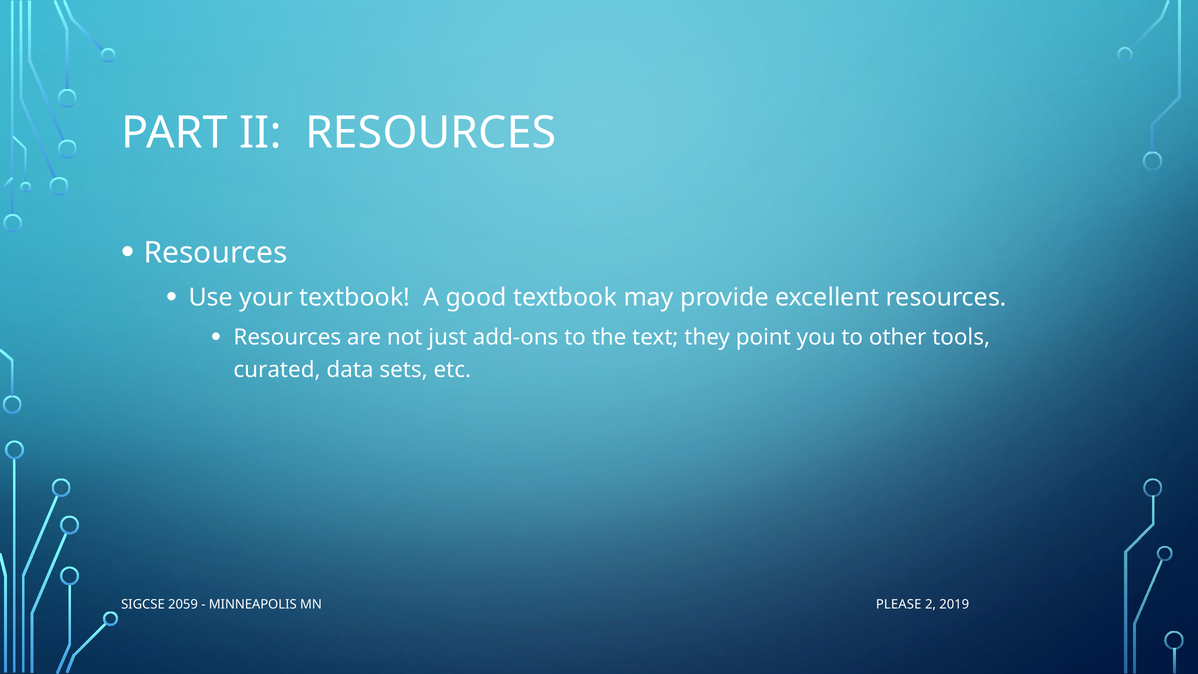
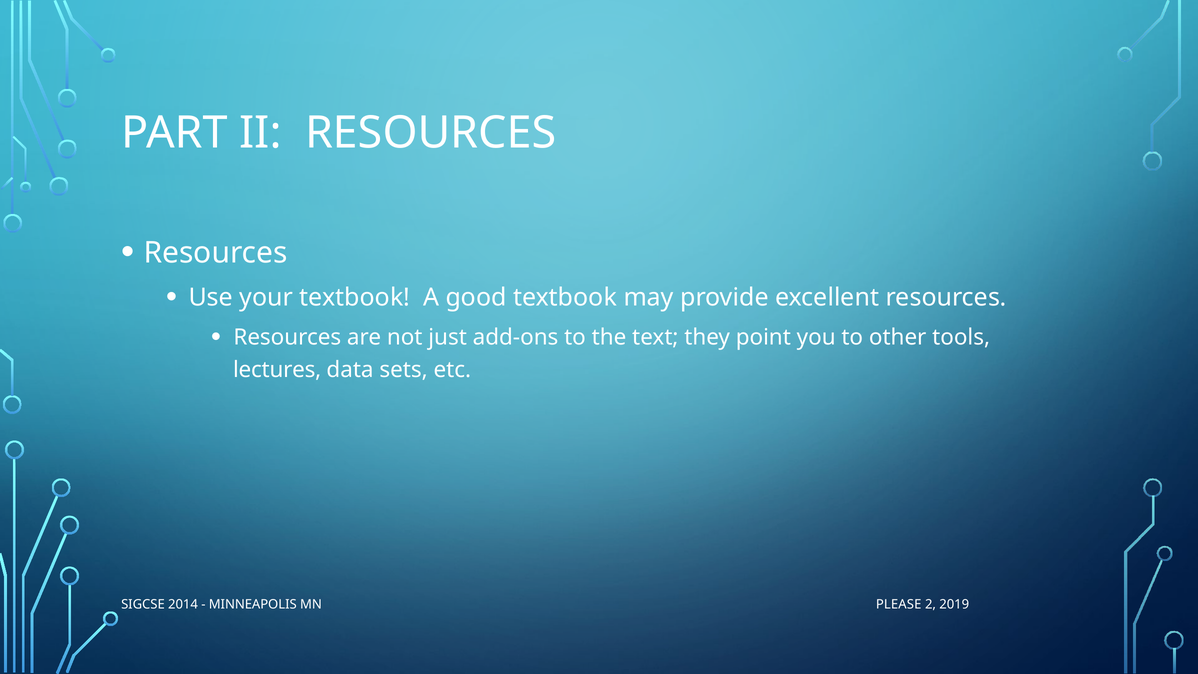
curated: curated -> lectures (277, 370)
2059: 2059 -> 2014 (183, 604)
